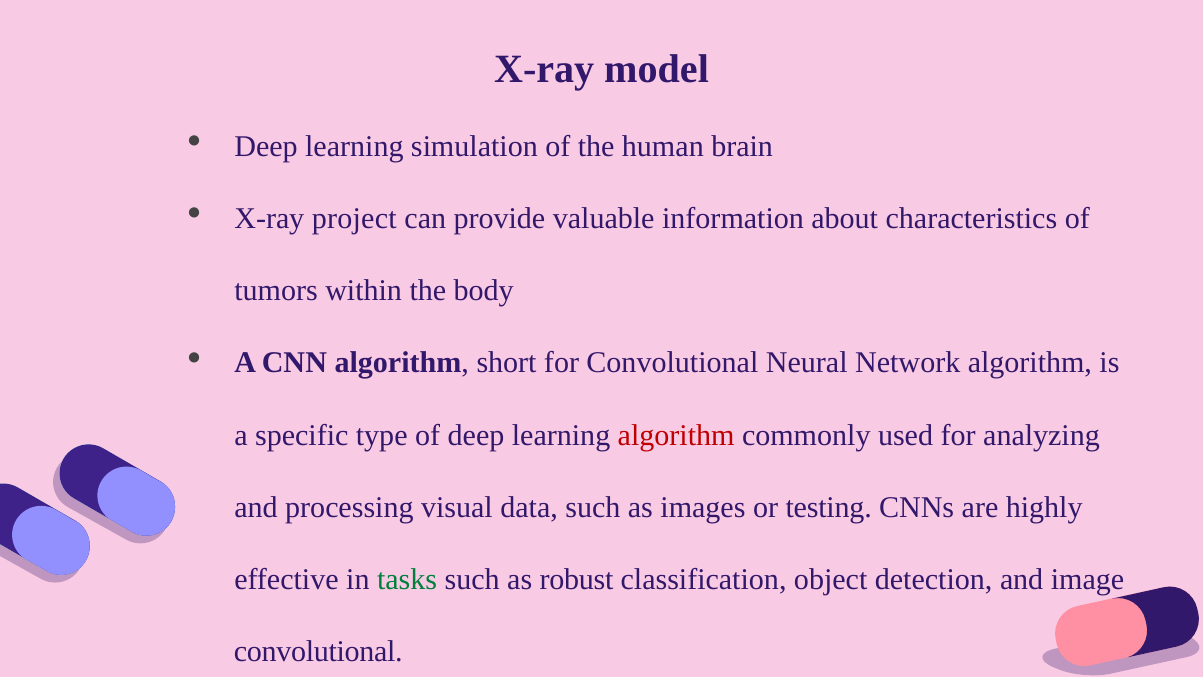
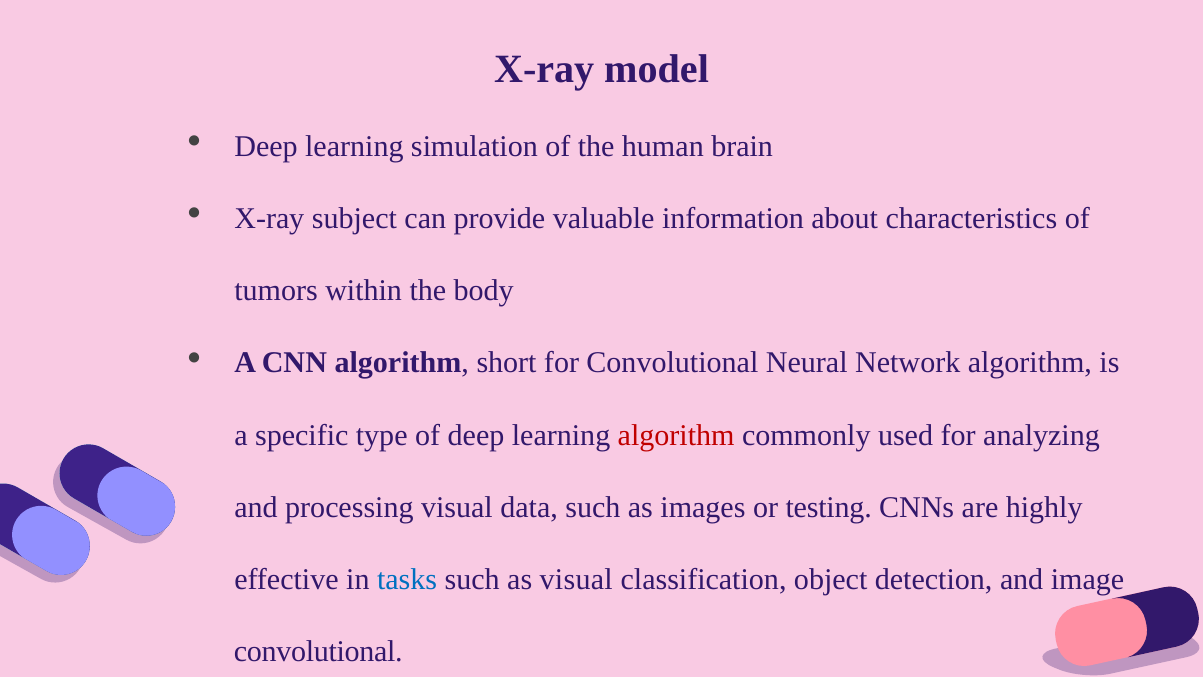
project: project -> subject (354, 219)
tasks colour: green -> blue (407, 579)
as robust: robust -> visual (576, 579)
